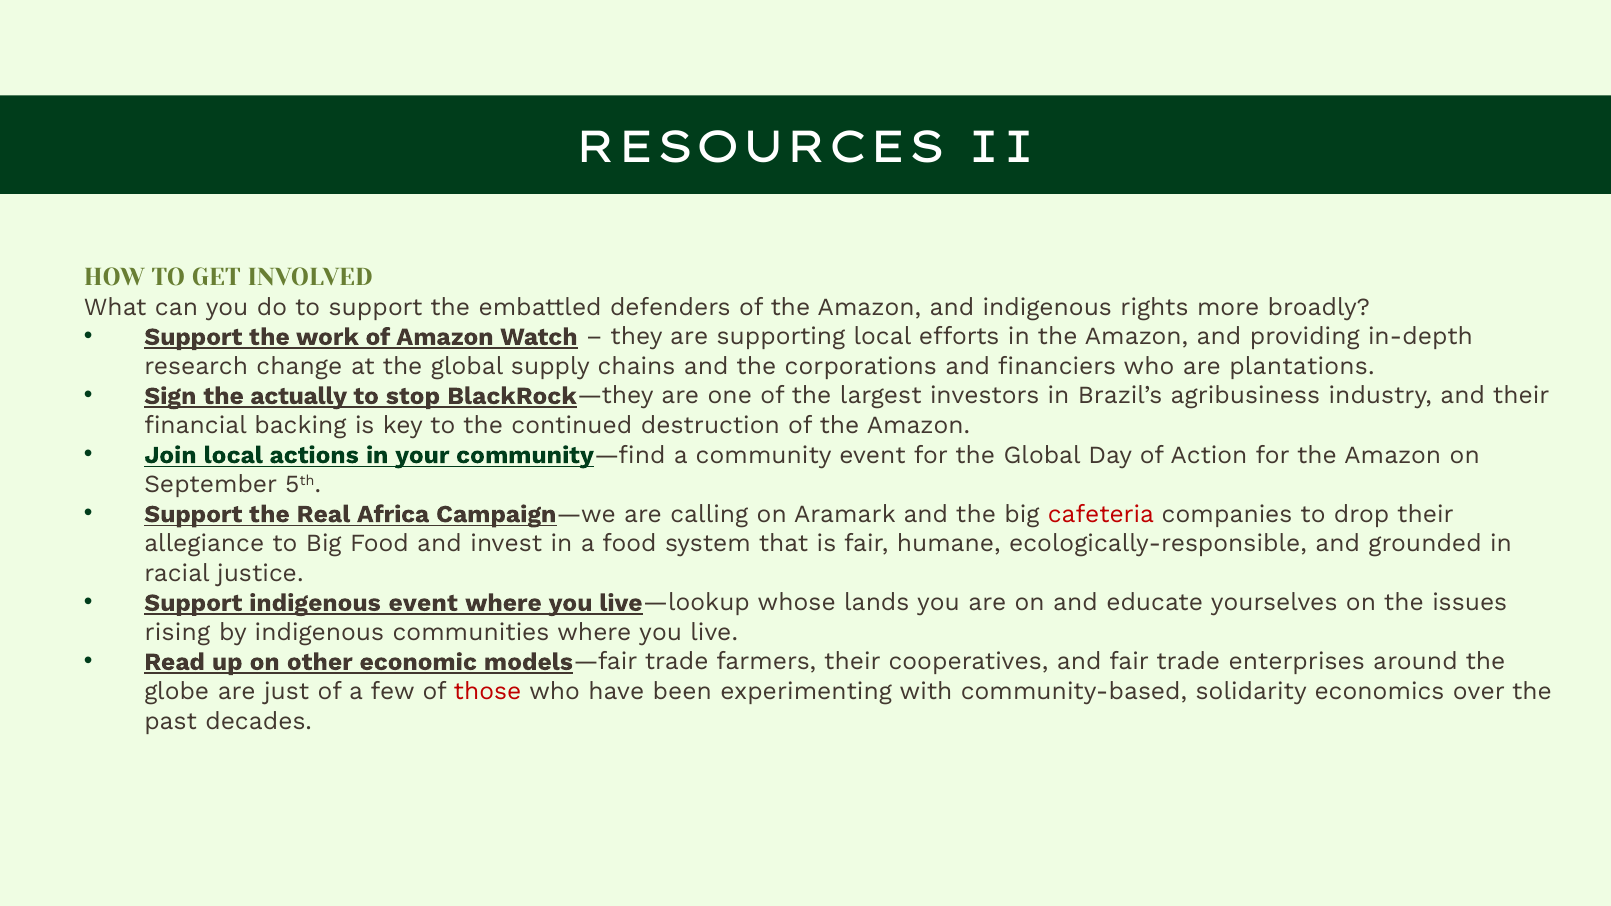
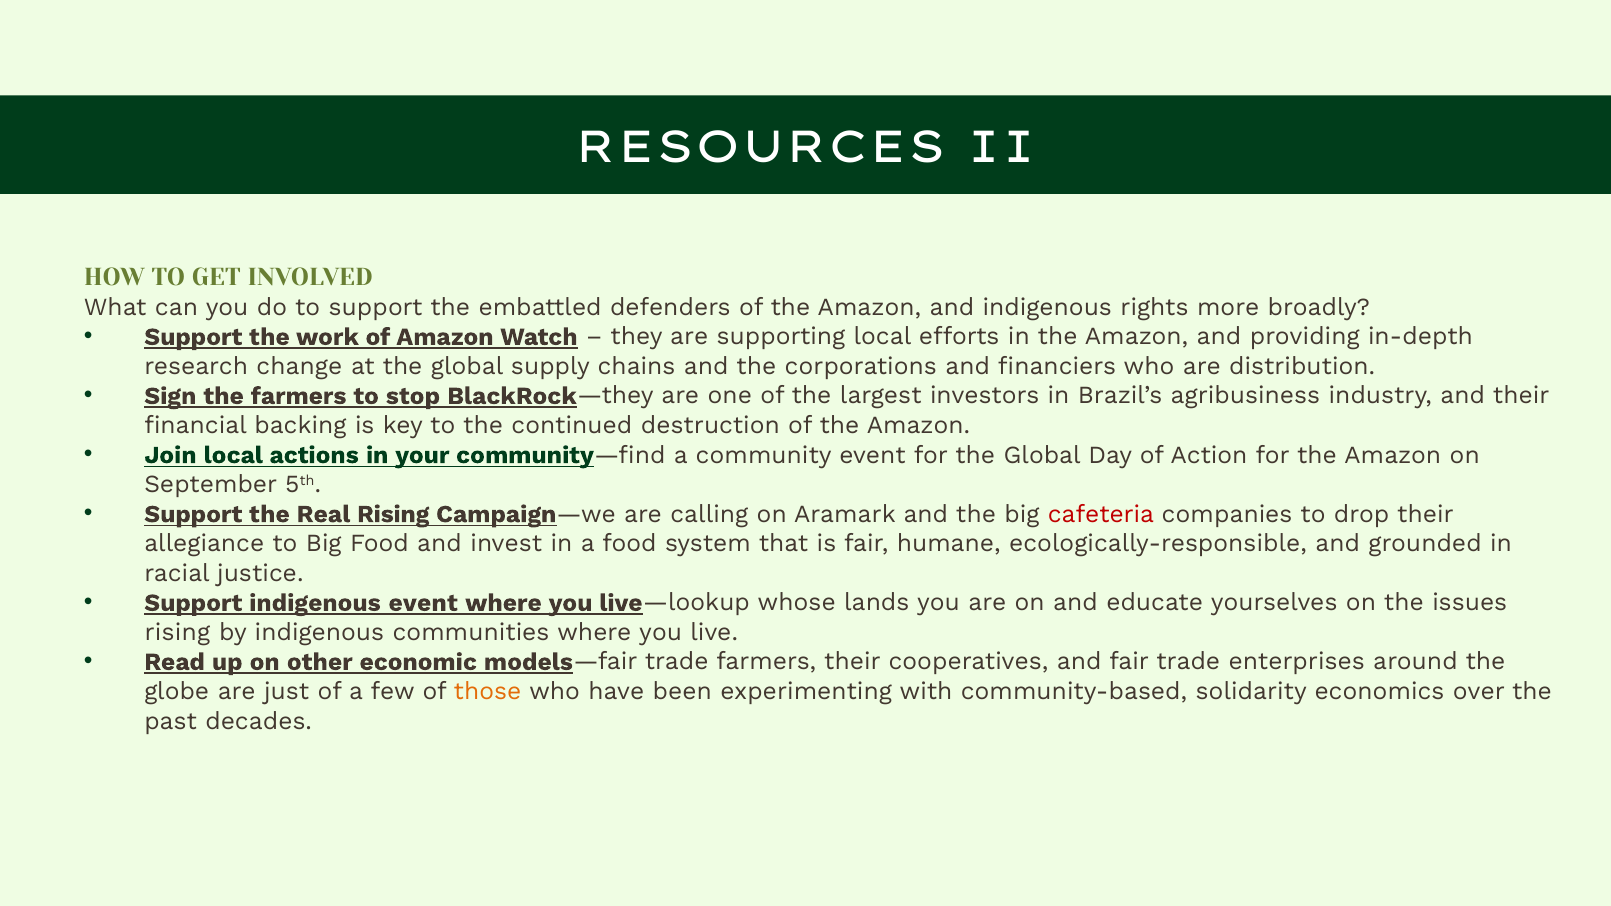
plantations: plantations -> distribution (1302, 366)
the actually: actually -> farmers (299, 396)
Real Africa: Africa -> Rising (393, 514)
those colour: red -> orange (488, 692)
